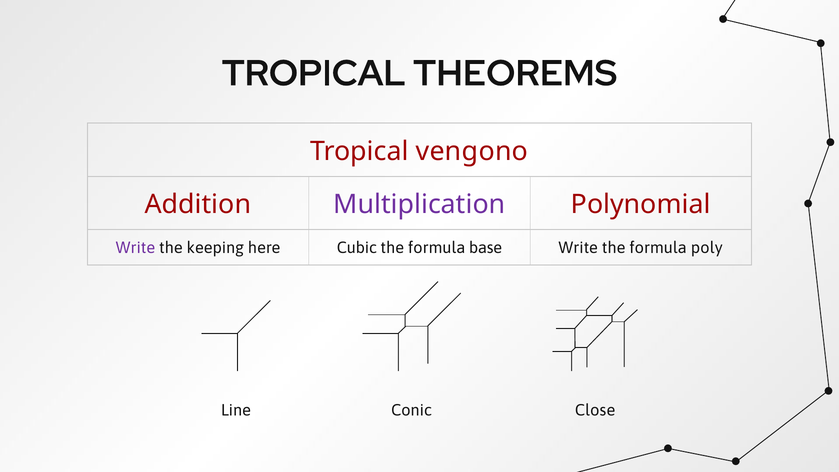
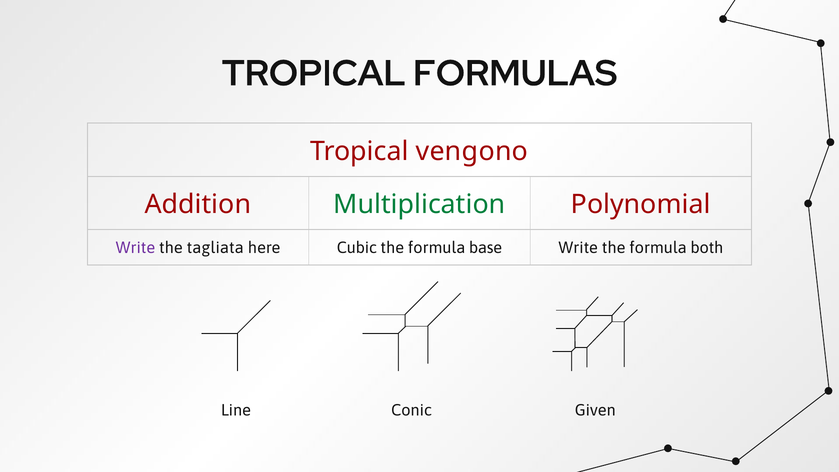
THEOREMS: THEOREMS -> FORMULAS (515, 73)
Multiplication colour: purple -> green (419, 205)
keeping: keeping -> tagliata (215, 248)
poly: poly -> both (707, 248)
Close: Close -> Given (595, 410)
